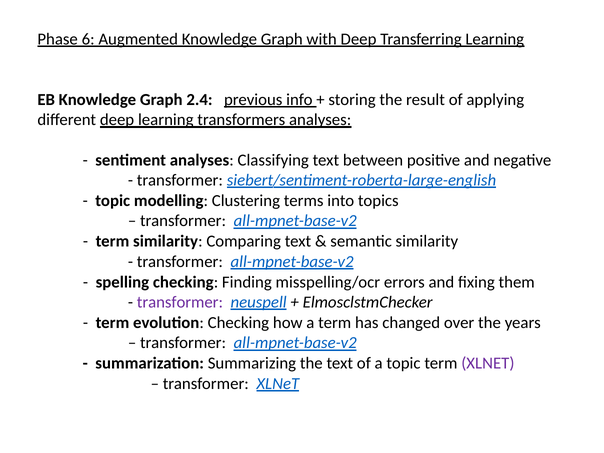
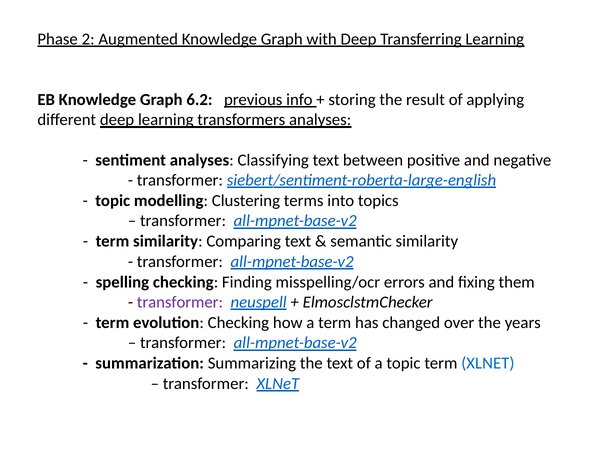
6: 6 -> 2 (88, 39)
2.4: 2.4 -> 6.2 (199, 100)
XLNET colour: purple -> blue (488, 363)
